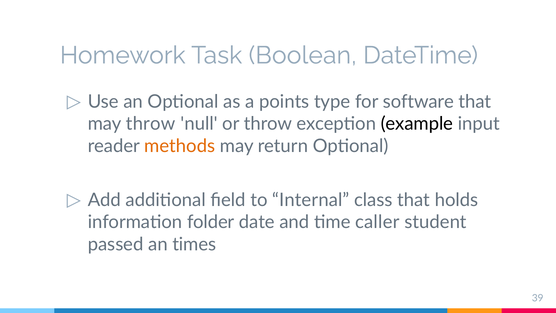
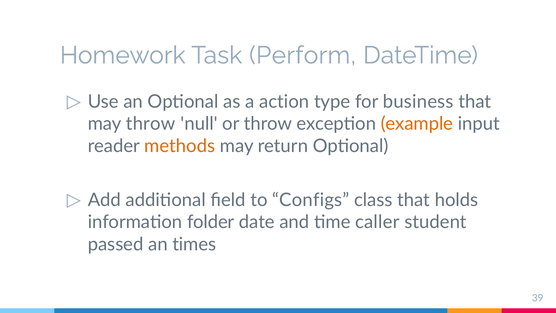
Boolean: Boolean -> Perform (303, 55)
points: points -> action (284, 102)
software: software -> business (418, 102)
example colour: black -> orange (417, 124)
Internal: Internal -> Configs (311, 200)
